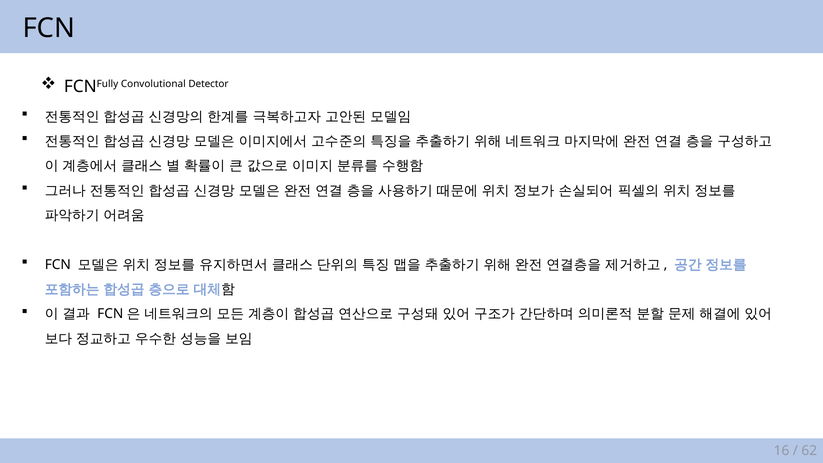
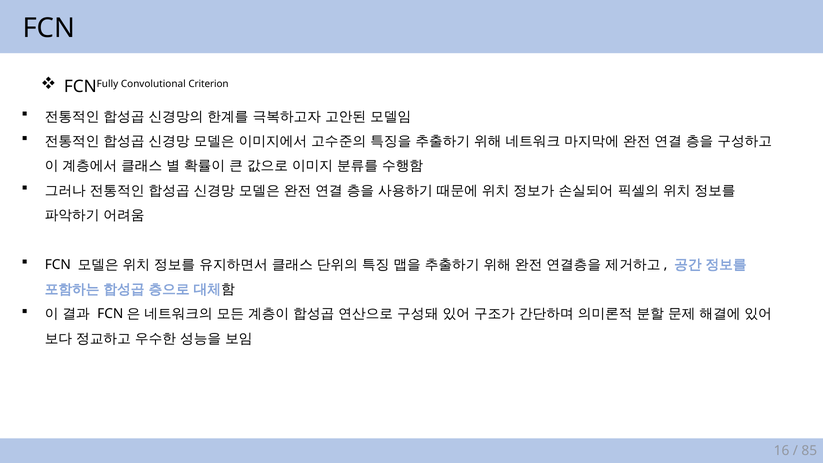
Detector: Detector -> Criterion (208, 84)
62: 62 -> 85 (809, 450)
